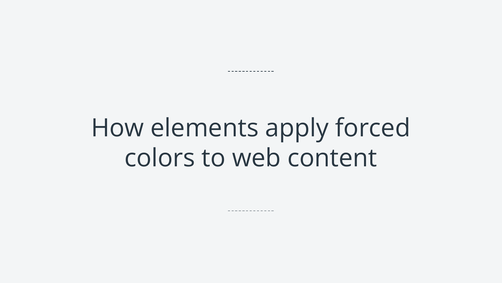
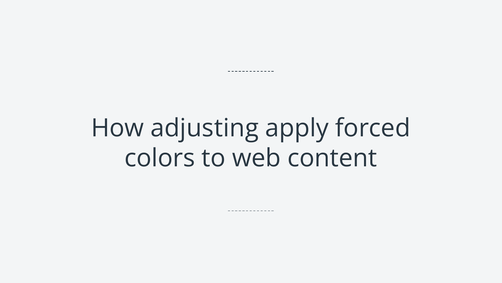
elements: elements -> adjusting (205, 128)
